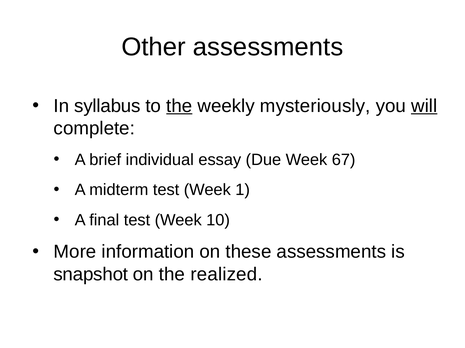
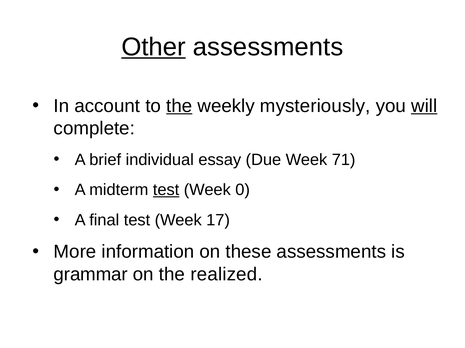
Other underline: none -> present (154, 47)
syllabus: syllabus -> account (107, 106)
67: 67 -> 71 (344, 160)
test underline: none -> present (166, 190)
1: 1 -> 0 (243, 190)
10: 10 -> 17 (218, 221)
snapshot: snapshot -> grammar (91, 275)
